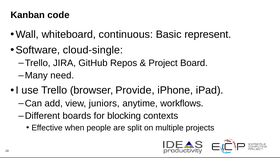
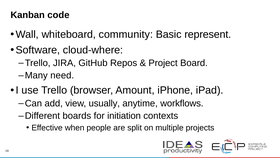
continuous: continuous -> community (126, 34)
cloud-single: cloud-single -> cloud-where (93, 50)
Provide: Provide -> Amount (135, 90)
juniors: juniors -> usually (104, 103)
blocking: blocking -> initiation (124, 116)
